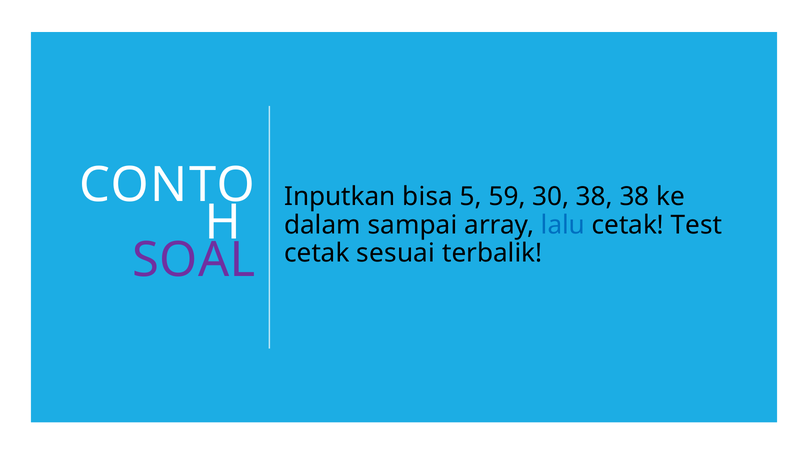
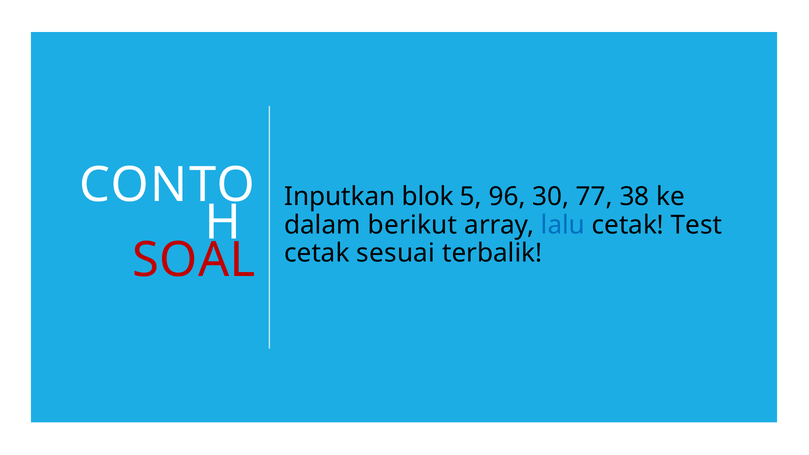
bisa: bisa -> blok (428, 197)
59: 59 -> 96 (507, 197)
30 38: 38 -> 77 (594, 197)
sampai: sampai -> berikut (412, 225)
SOAL colour: purple -> red (194, 260)
